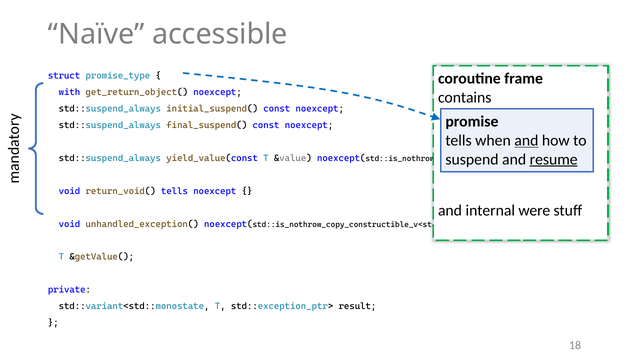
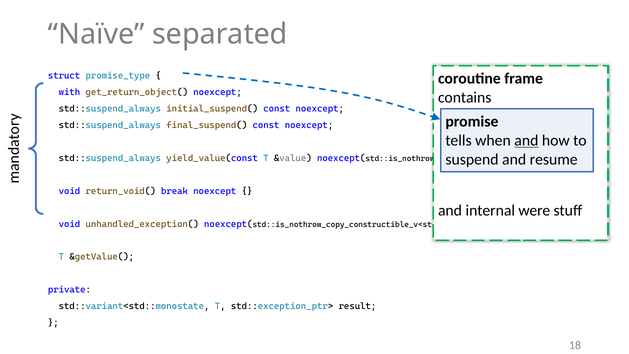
accessible: accessible -> separated (220, 34)
resume underline: present -> none (554, 159)
return_void( tells: tells -> break (174, 191)
